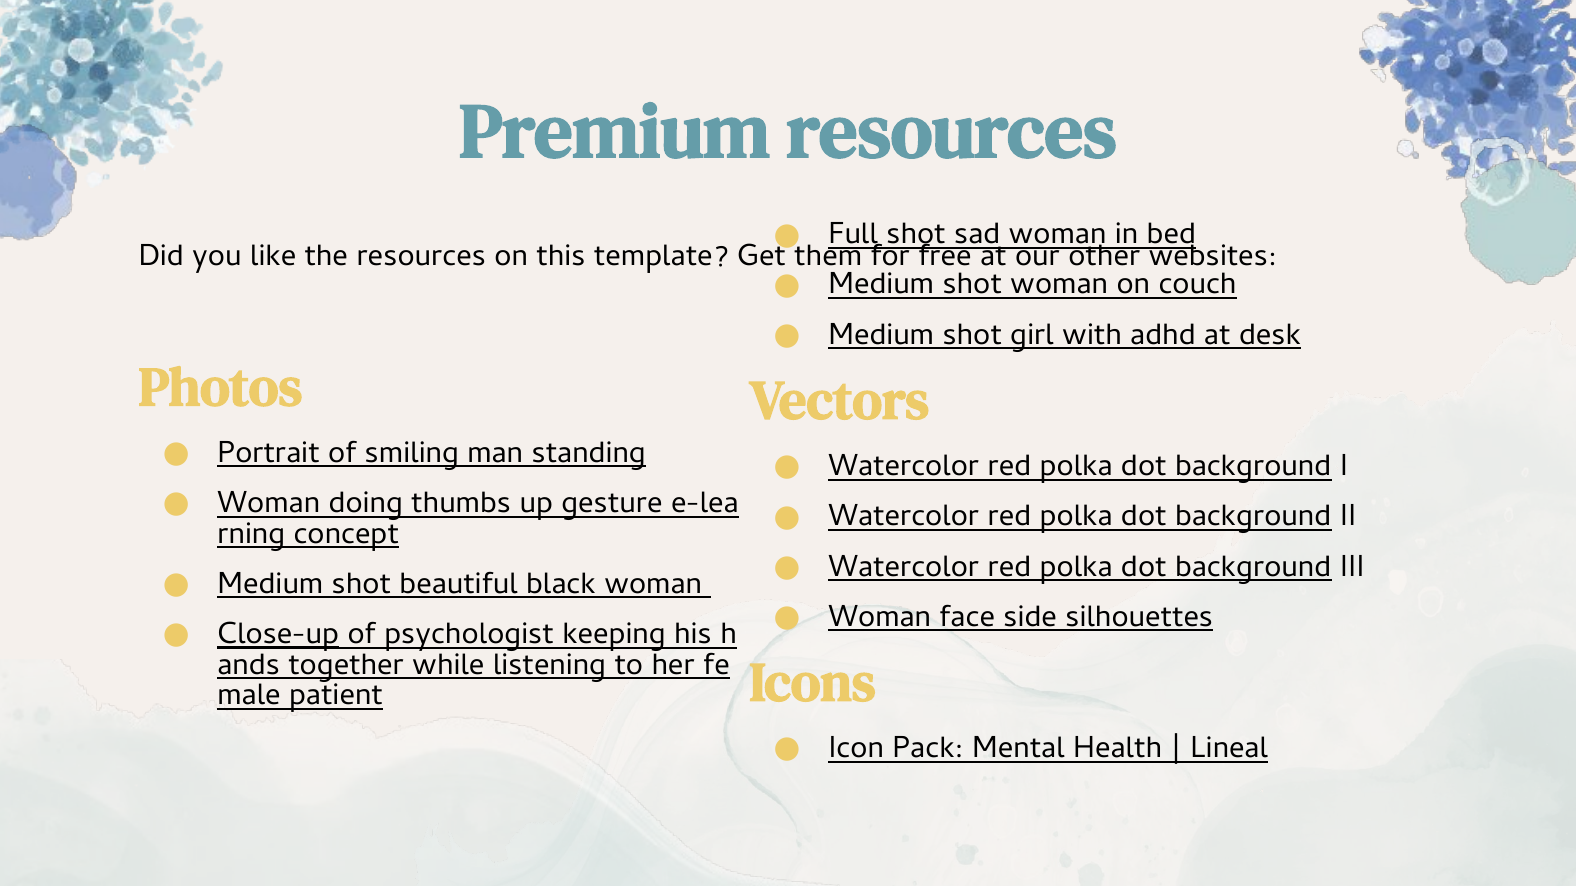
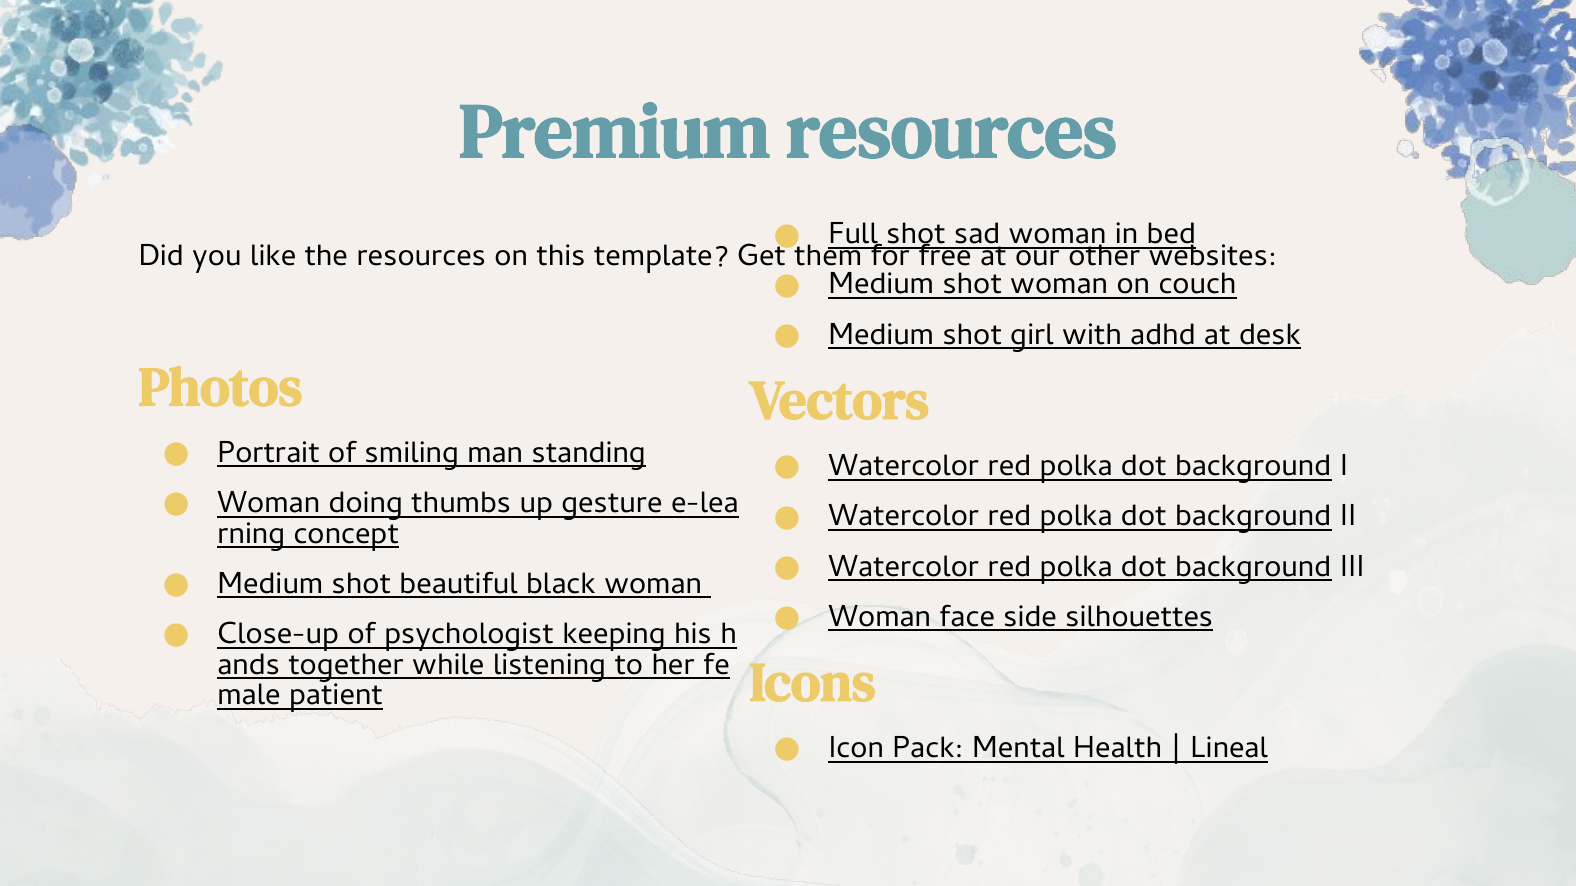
Close-up underline: present -> none (278, 634)
